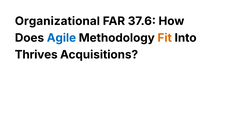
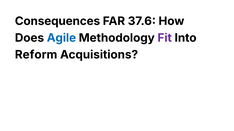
Organizational: Organizational -> Consequences (57, 21)
Fit colour: orange -> purple (165, 38)
Thrives: Thrives -> Reform (36, 55)
